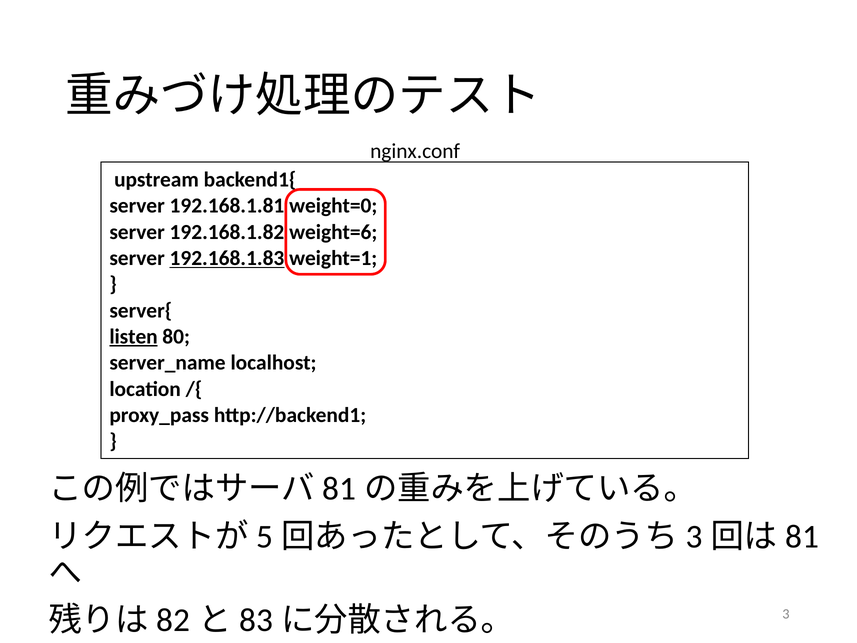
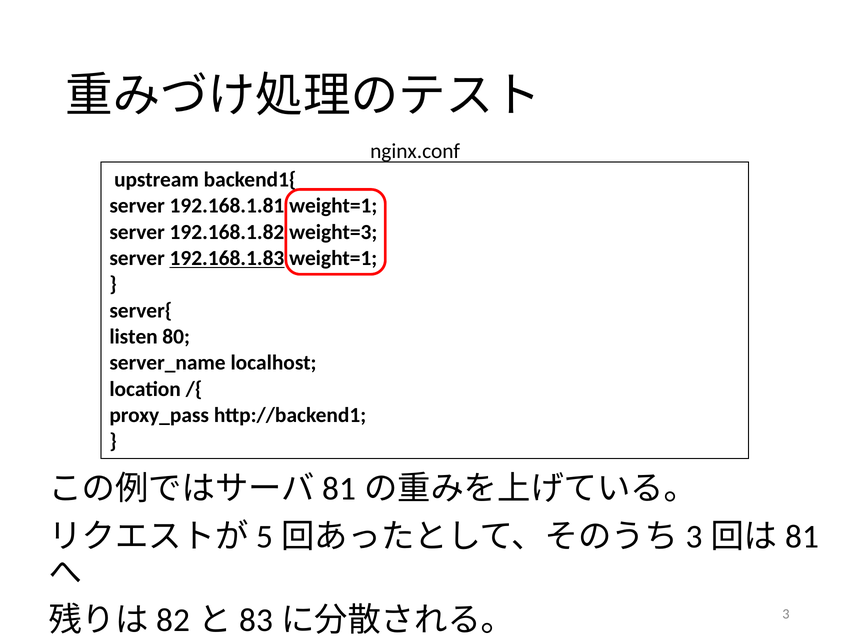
192.168.1.81 weight=0: weight=0 -> weight=1 (333, 206)
weight=6: weight=6 -> weight=3 (333, 232)
listen underline: present -> none (134, 337)
